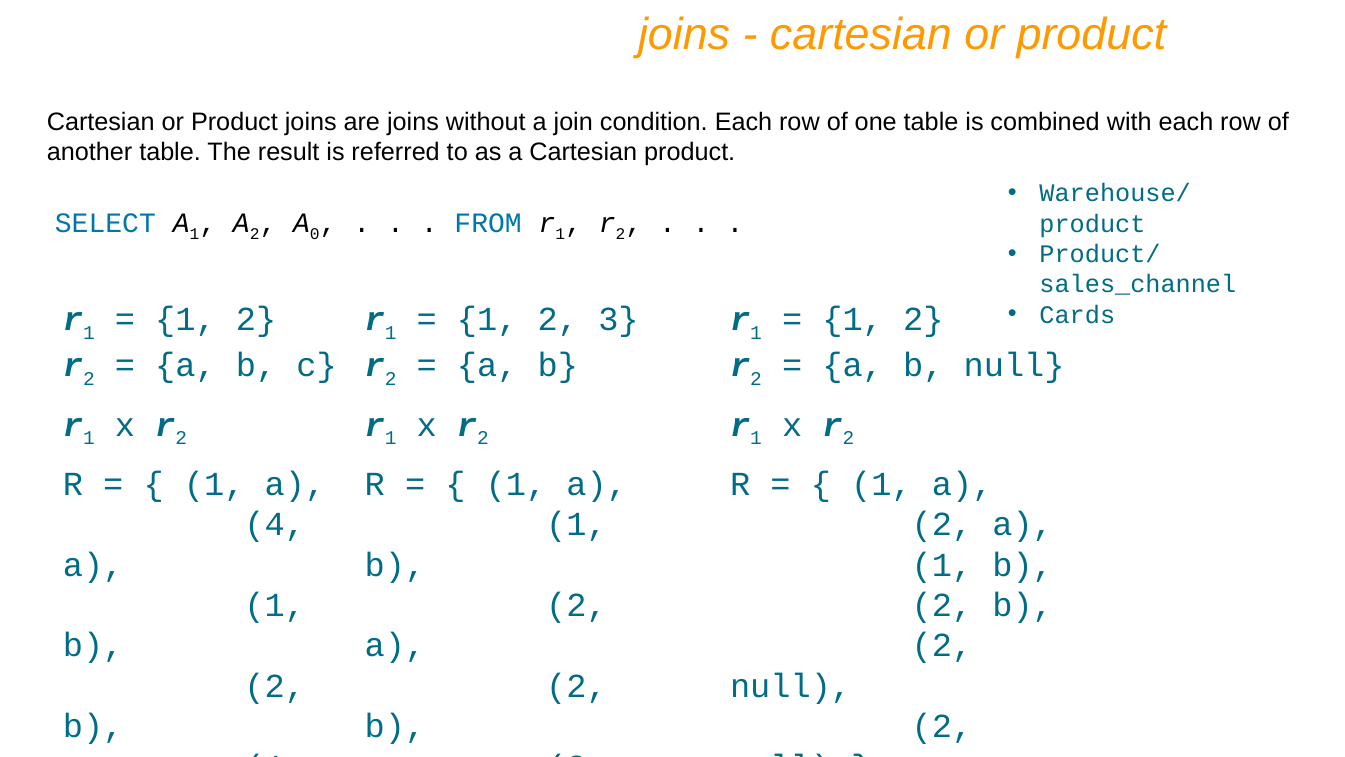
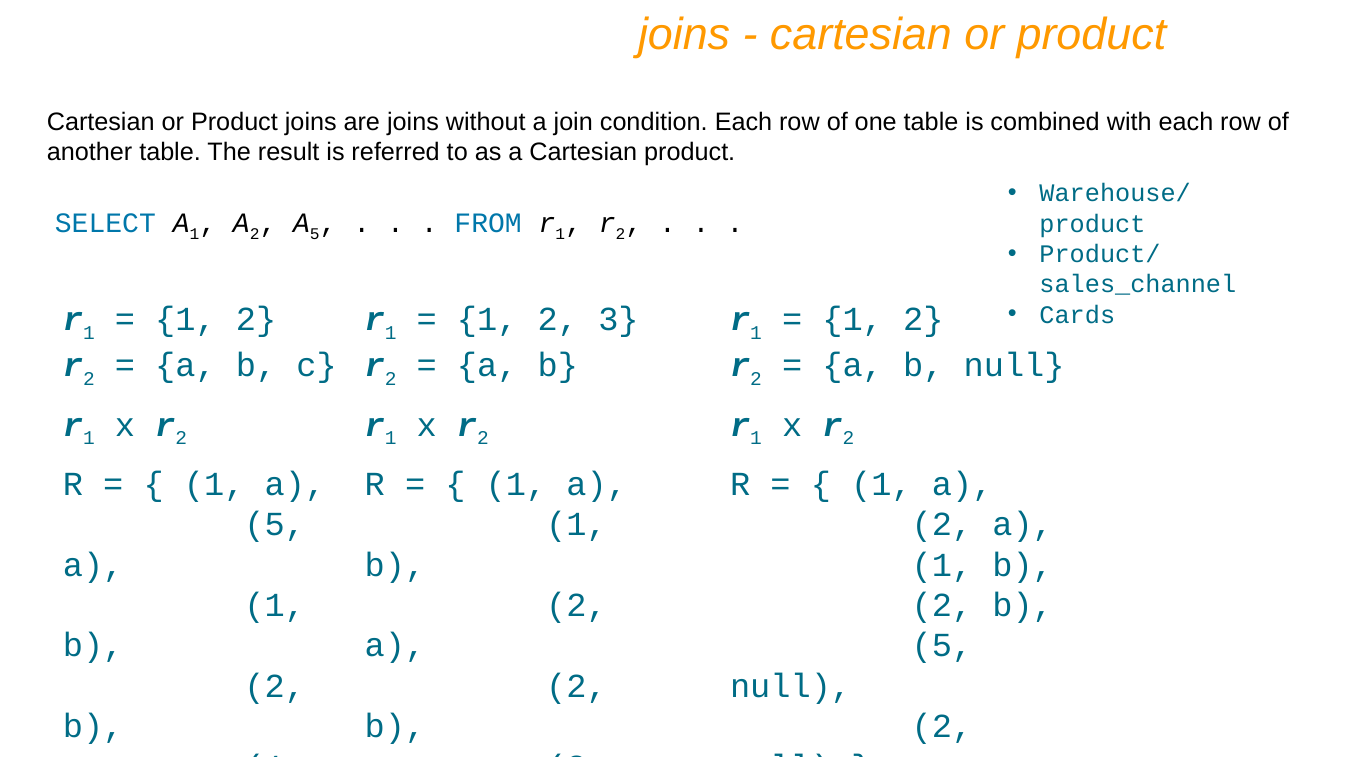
0: 0 -> 5 (315, 234)
4: 4 -> 5 (275, 524)
2: 2 -> 5 (942, 645)
